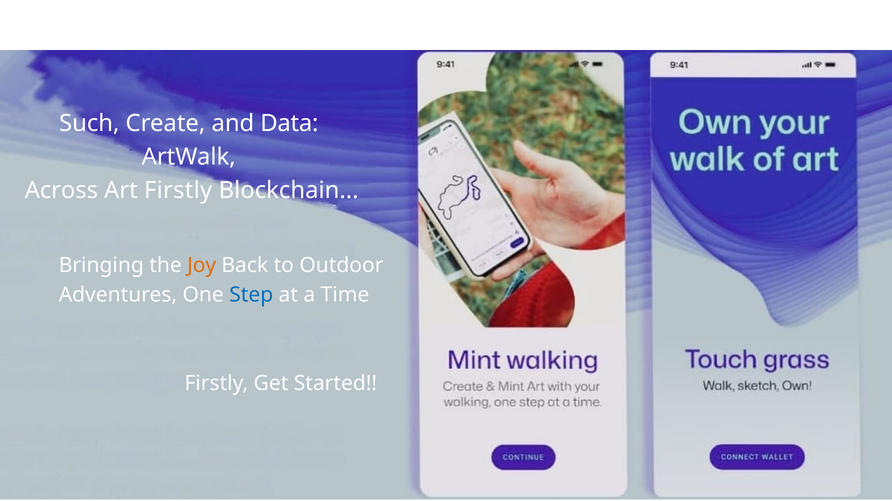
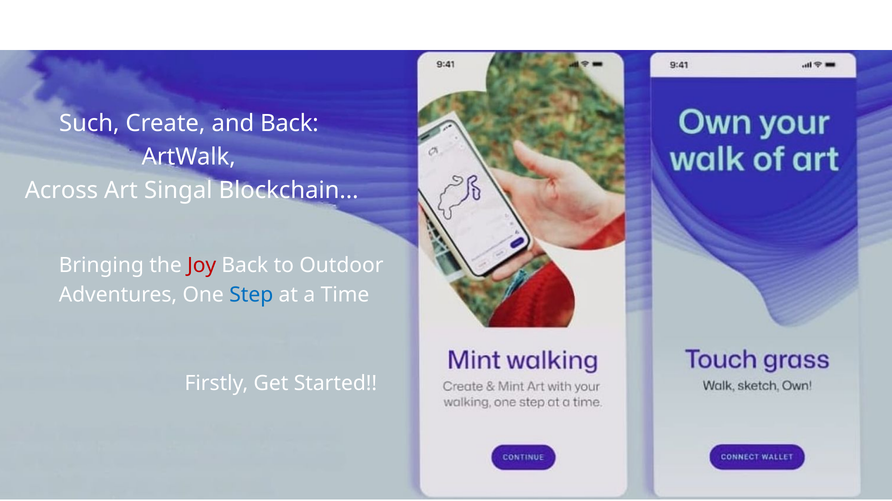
and Data: Data -> Back (289, 124)
Art Firstly: Firstly -> Singal (178, 190)
Joy colour: orange -> red (202, 266)
